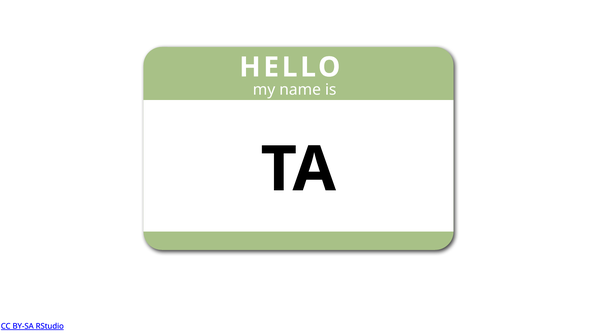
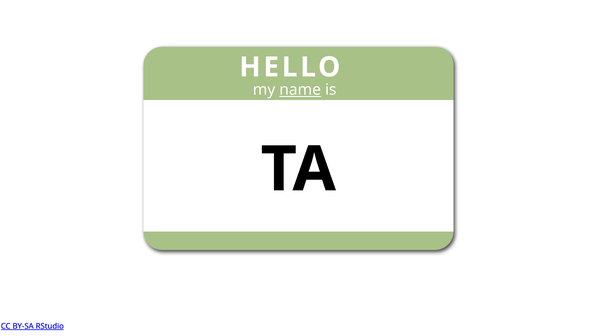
name underline: none -> present (300, 90)
